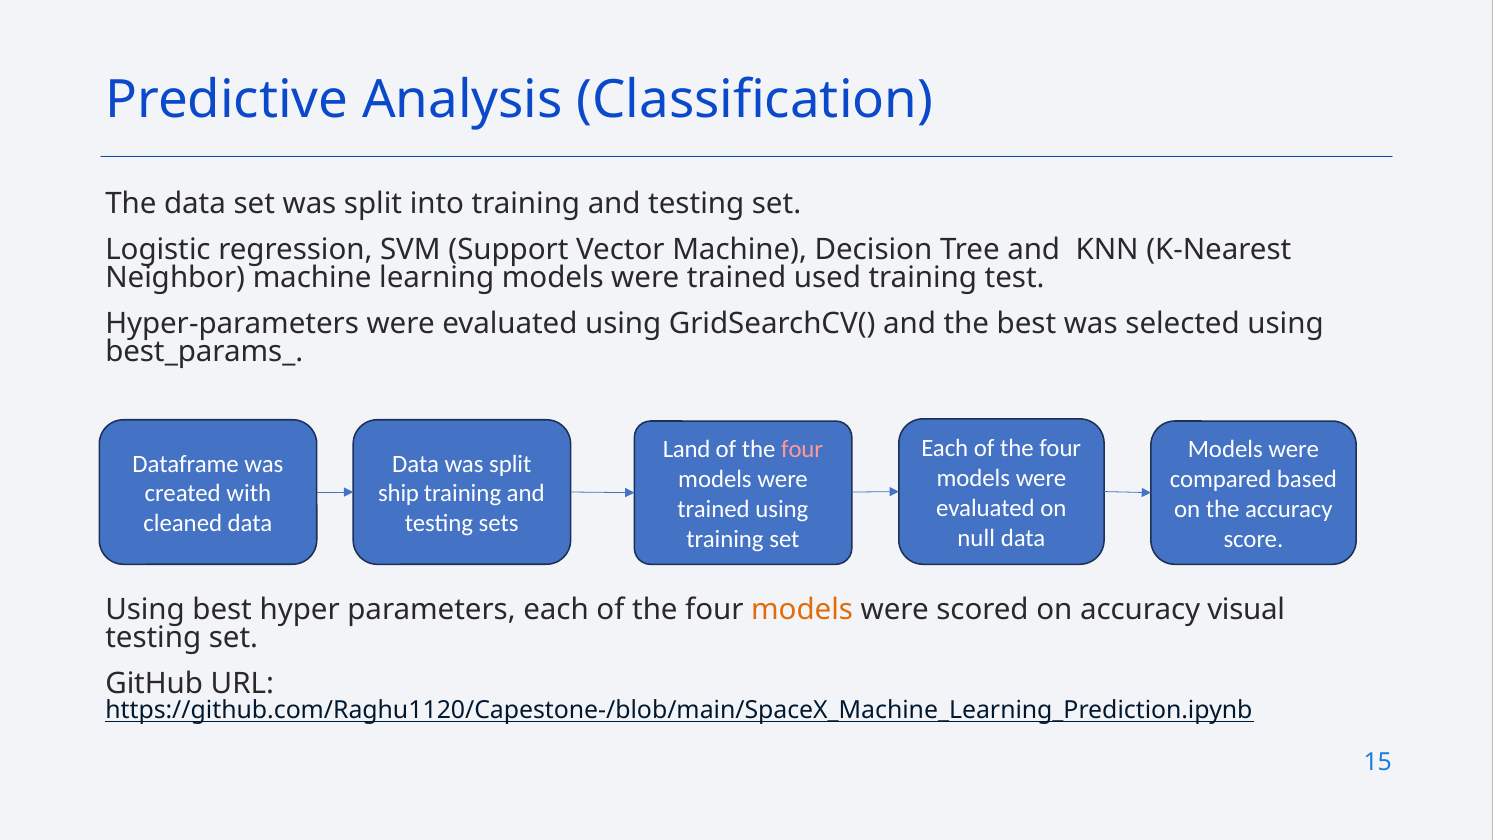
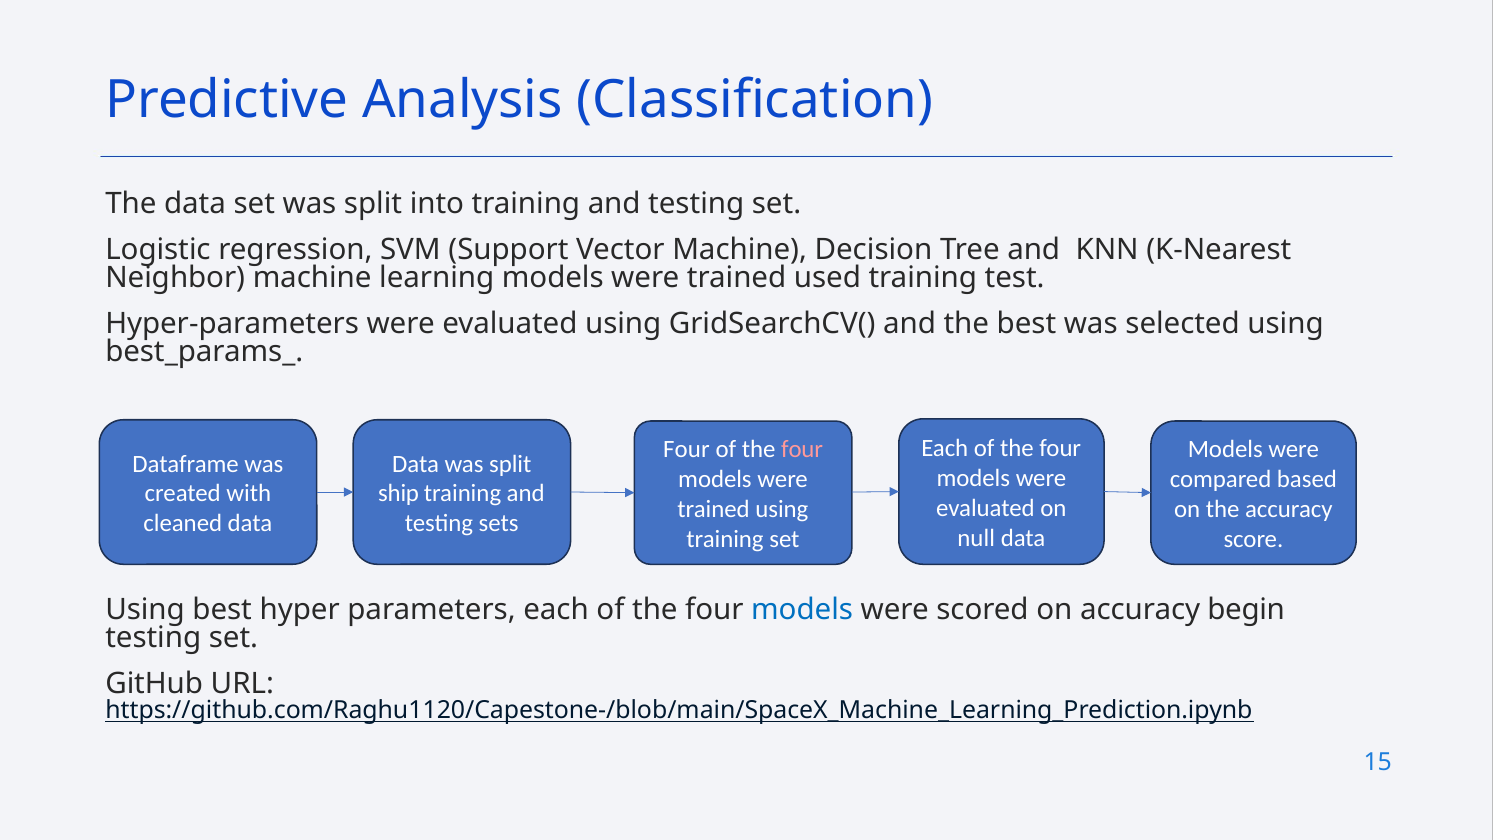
Land: Land -> Four (686, 450)
models colour: orange -> blue (802, 609)
visual: visual -> begin (1246, 609)
